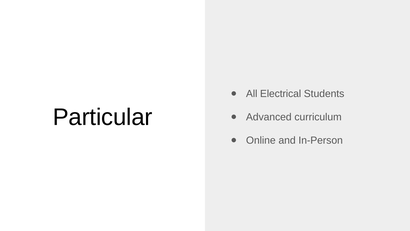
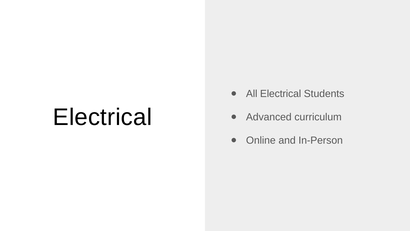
Particular: Particular -> Electrical (102, 117)
